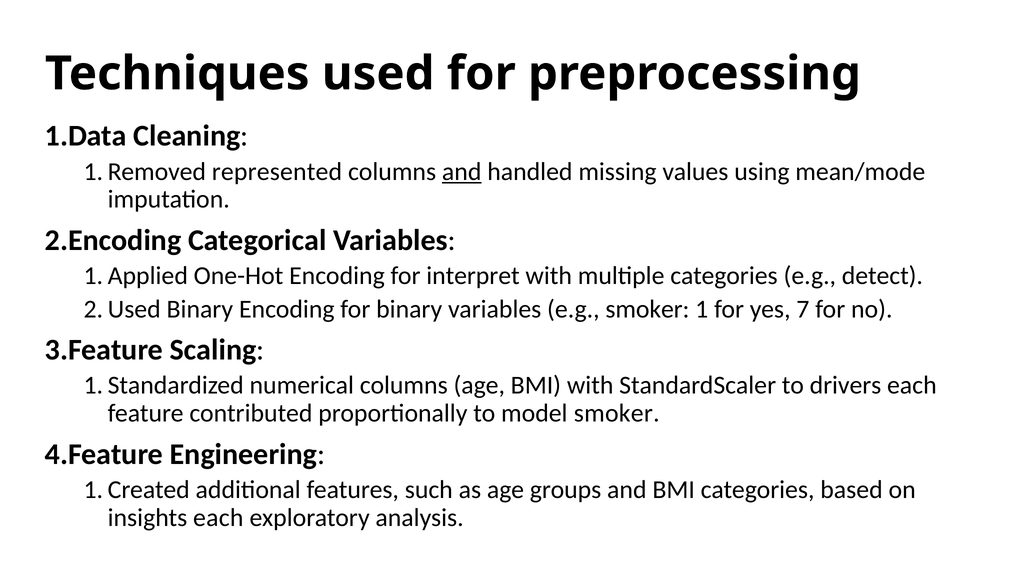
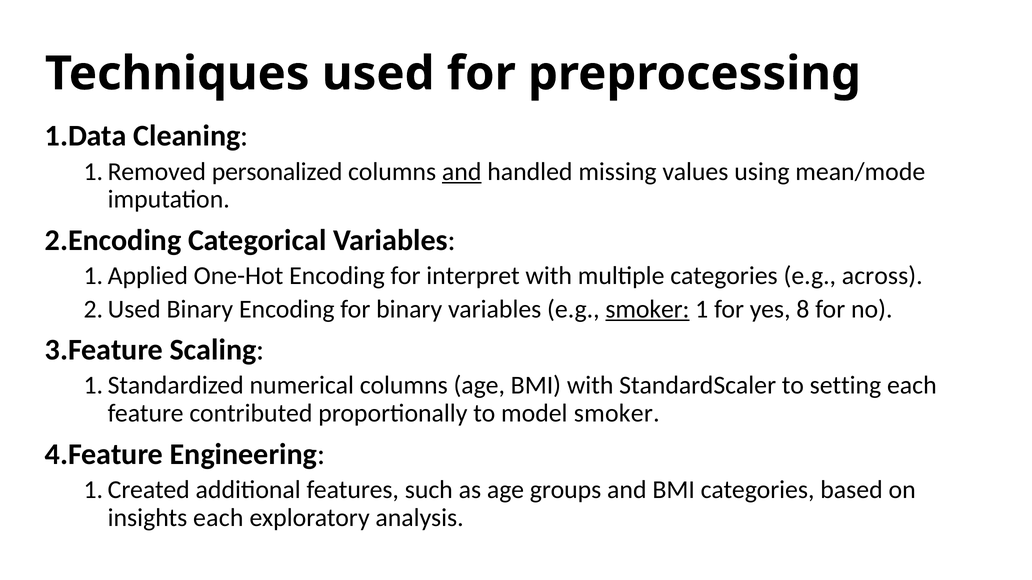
represented: represented -> personalized (277, 172)
detect: detect -> across (882, 276)
smoker underline: none -> present (647, 309)
7: 7 -> 8 (803, 309)
drivers: drivers -> setting (845, 386)
